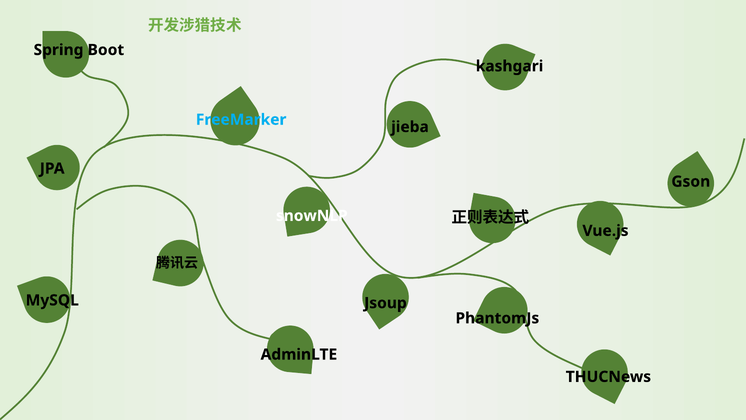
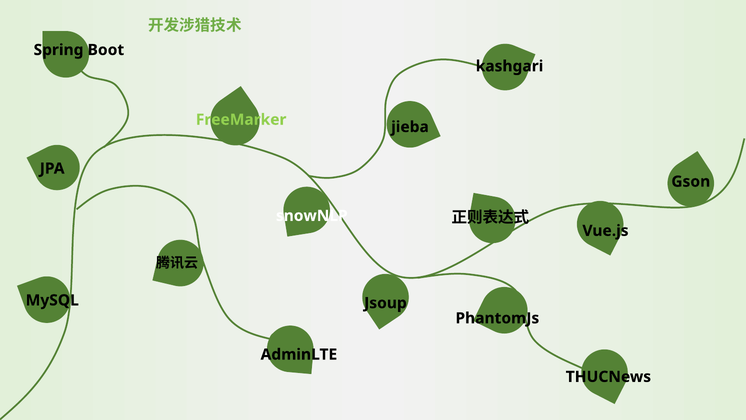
FreeMarker colour: light blue -> light green (241, 120)
